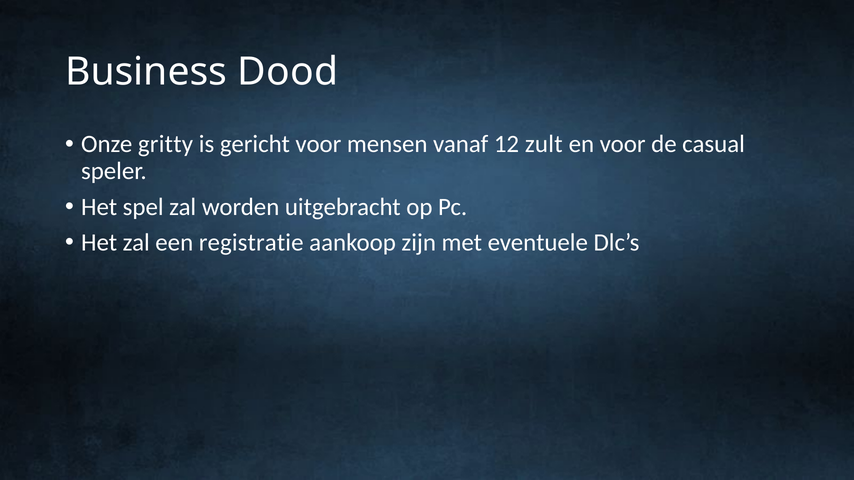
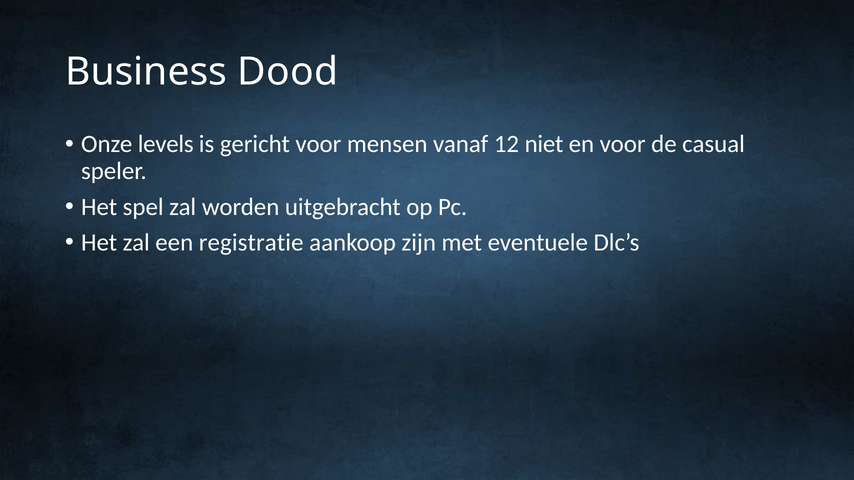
gritty: gritty -> levels (166, 144)
zult: zult -> niet (544, 144)
